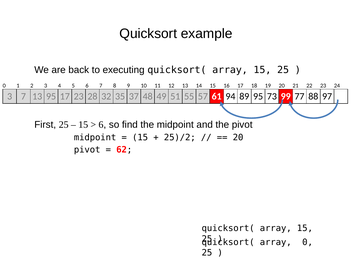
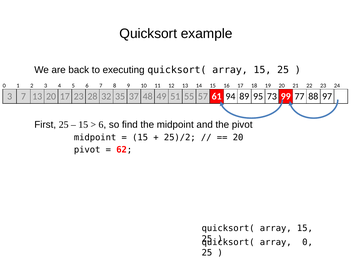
13 95: 95 -> 20 (51, 96)
